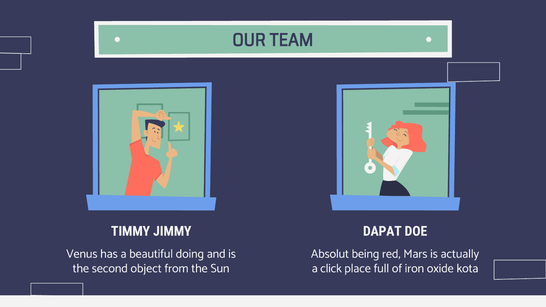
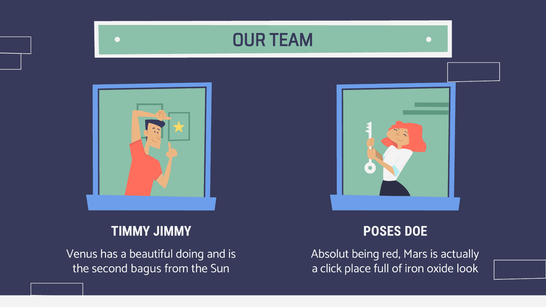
DAPAT: DAPAT -> POSES (382, 231)
object: object -> bagus (146, 268)
kota: kota -> look (467, 268)
